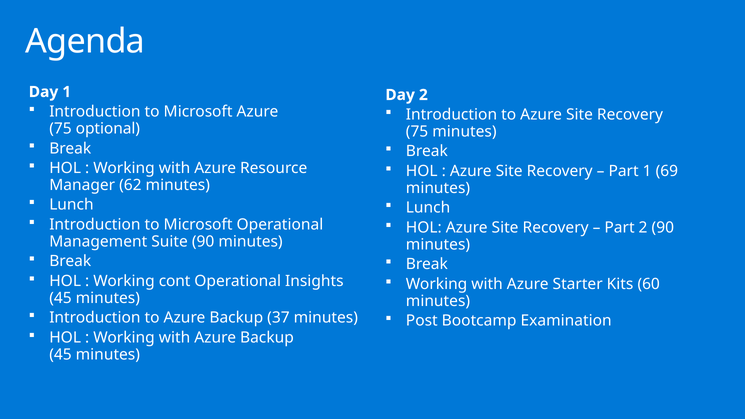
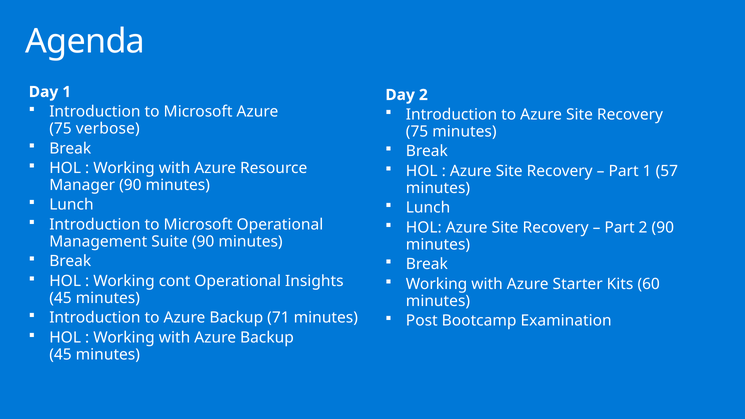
optional: optional -> verbose (108, 129)
69: 69 -> 57 (667, 171)
Manager 62: 62 -> 90 (130, 185)
37: 37 -> 71 (278, 318)
